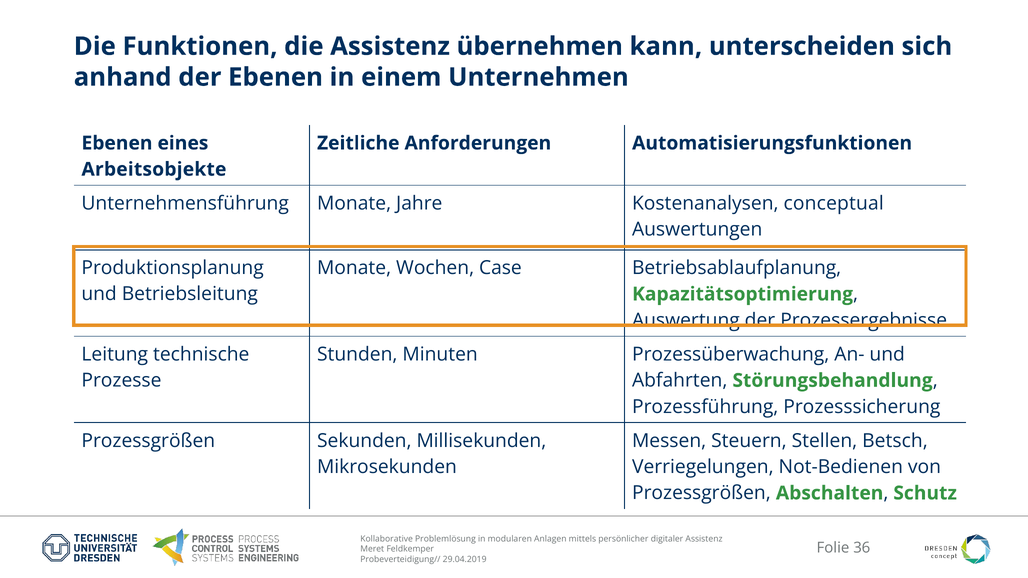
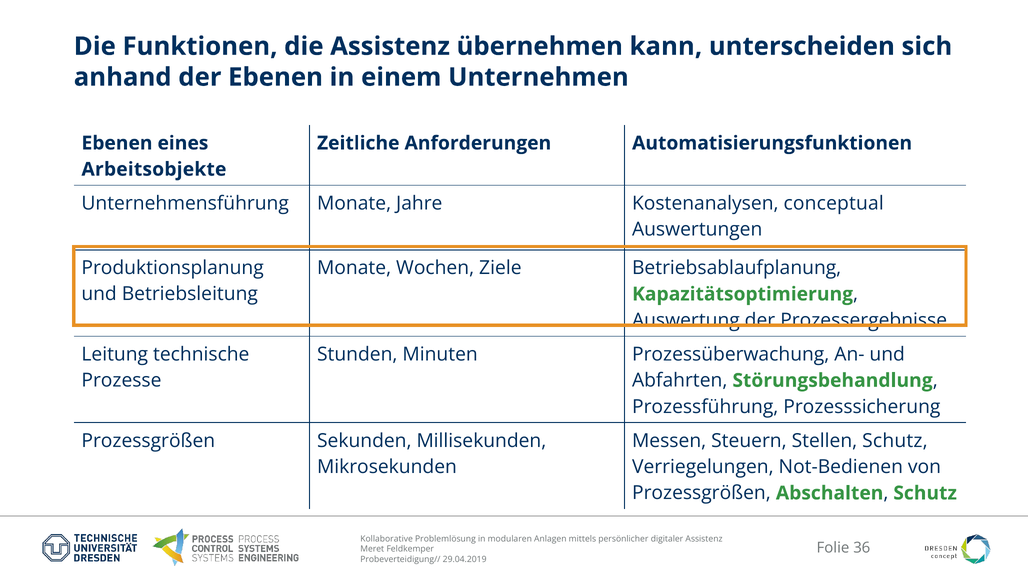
Case: Case -> Ziele (500, 268)
Stellen Betsch: Betsch -> Schutz (895, 441)
